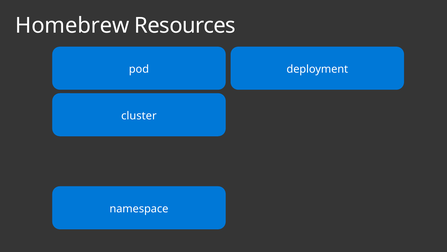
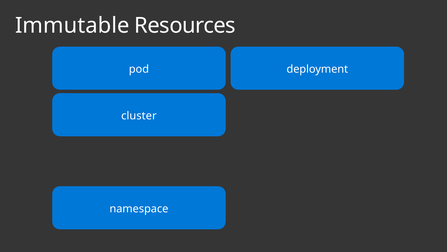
Homebrew: Homebrew -> Immutable (72, 26)
